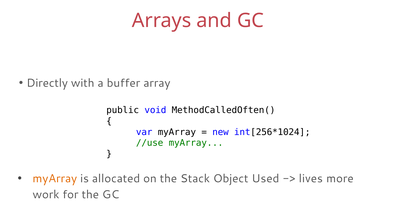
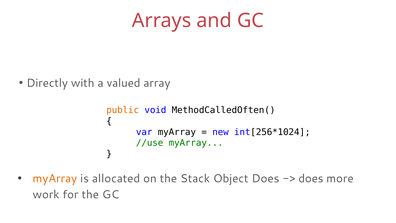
buffer: buffer -> valued (124, 83)
public colour: black -> orange (123, 110)
Object Used: Used -> Does (265, 178)
lives: lives -> does (311, 178)
